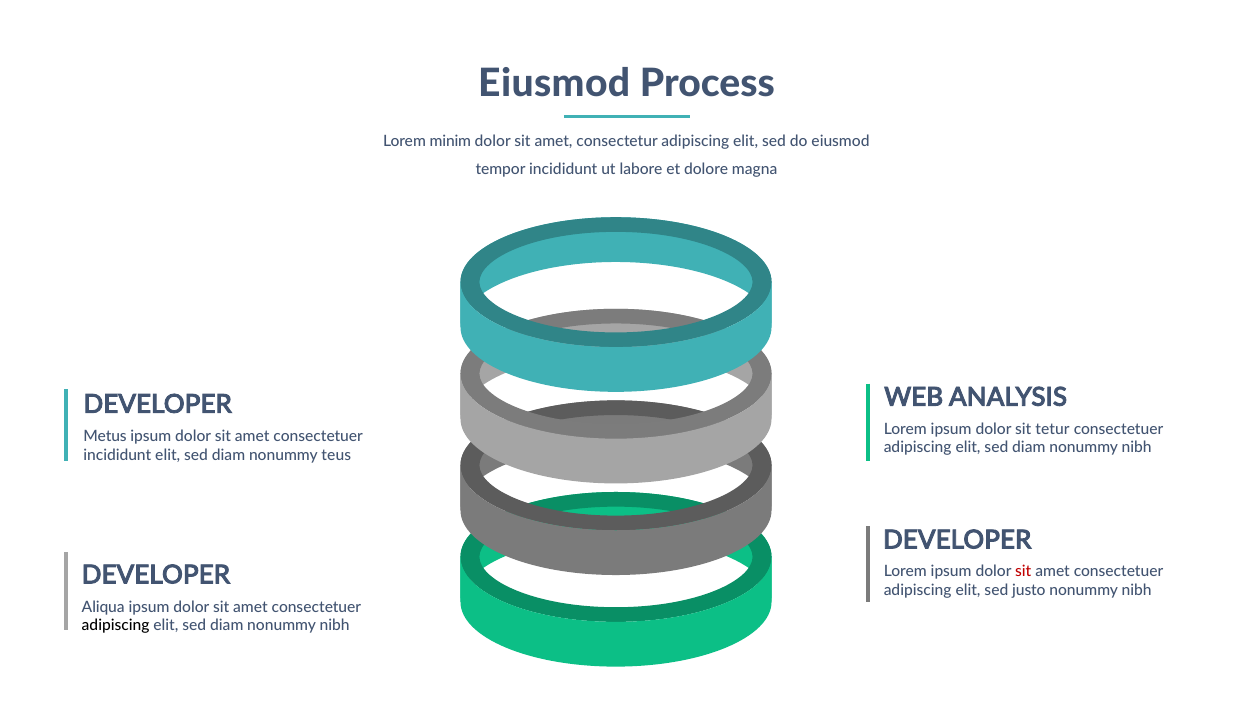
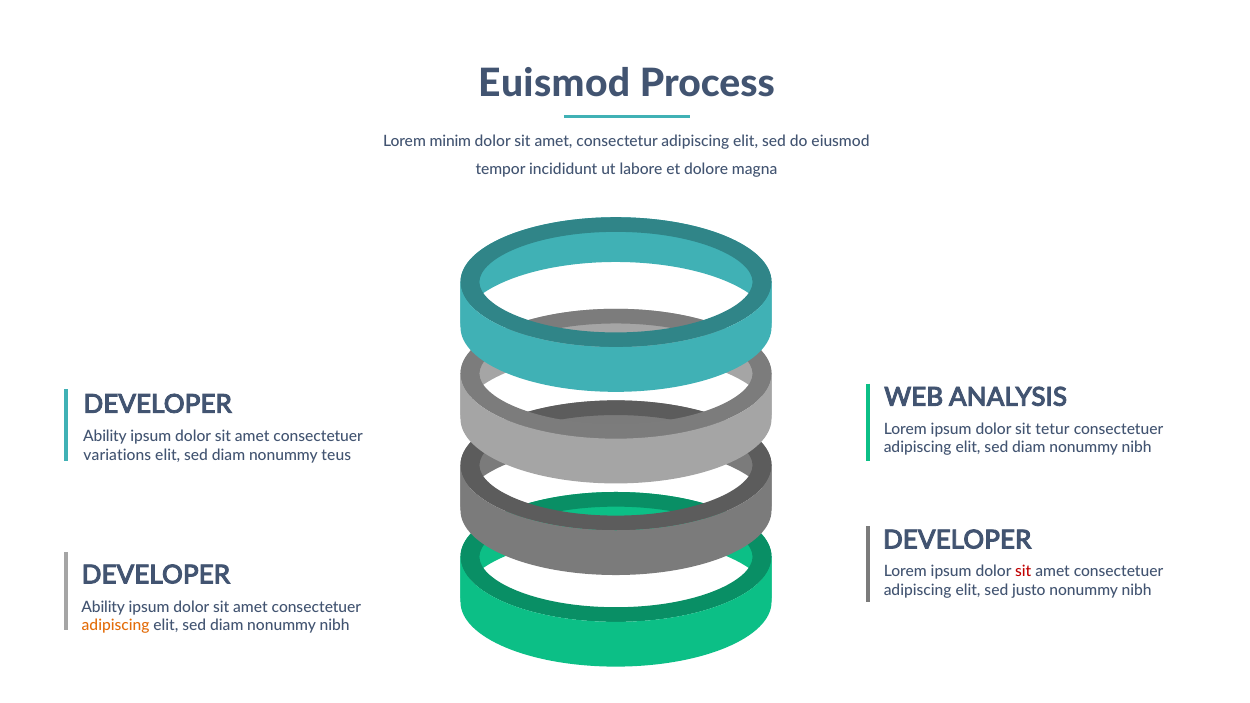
Eiusmod: Eiusmod -> Euismod (554, 84)
Metus: Metus -> Ability (105, 436)
incididunt: incididunt -> variations (117, 455)
Aliqua: Aliqua -> Ability (103, 607)
adipiscing colour: black -> orange (116, 626)
